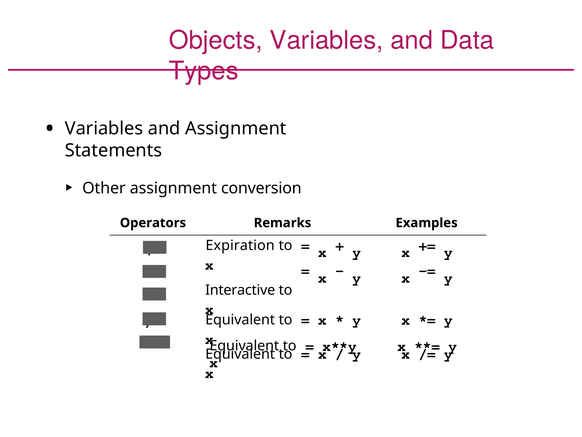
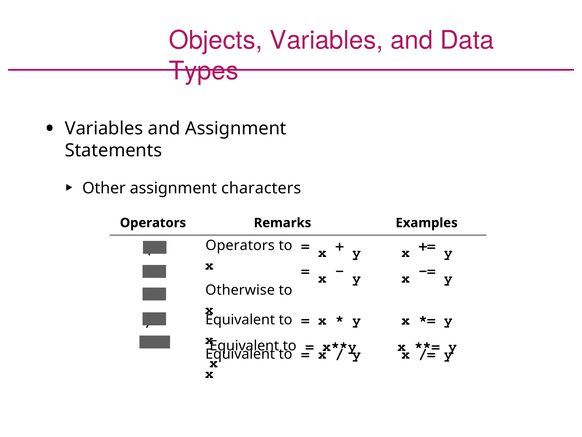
conversion: conversion -> characters (261, 188)
Expiration: Expiration -> Operators (240, 245)
Interactive: Interactive -> Otherwise (240, 290)
